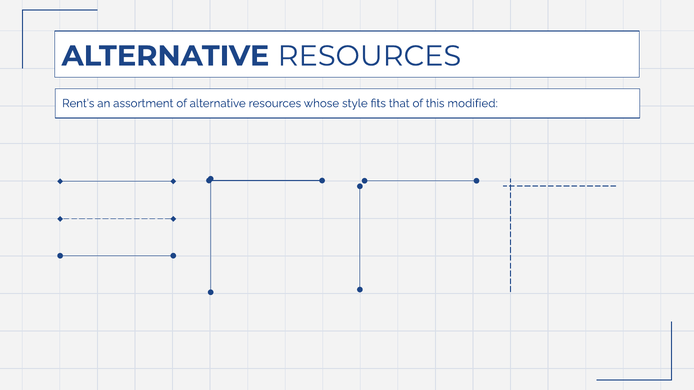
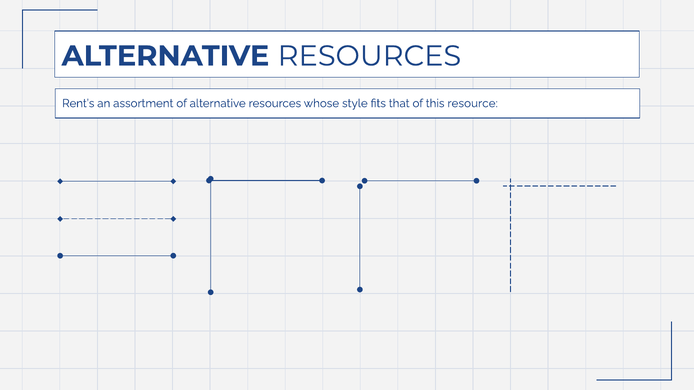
modified: modified -> resource (473, 103)
